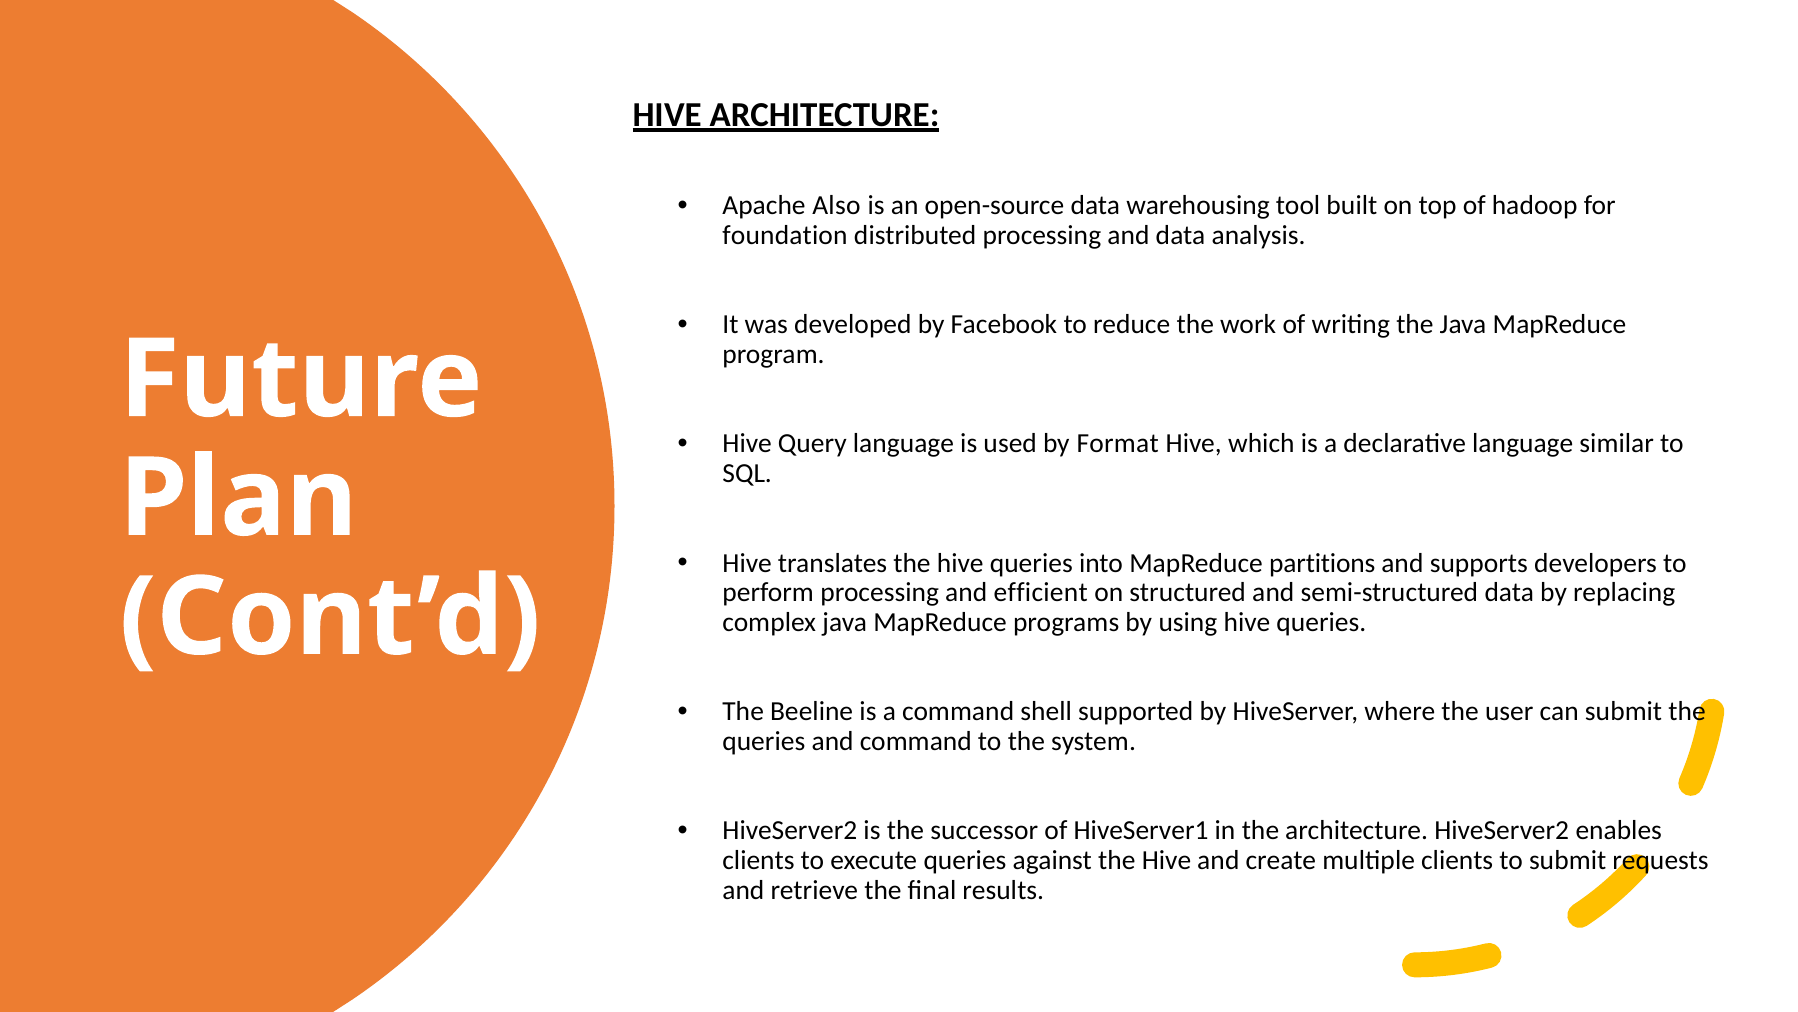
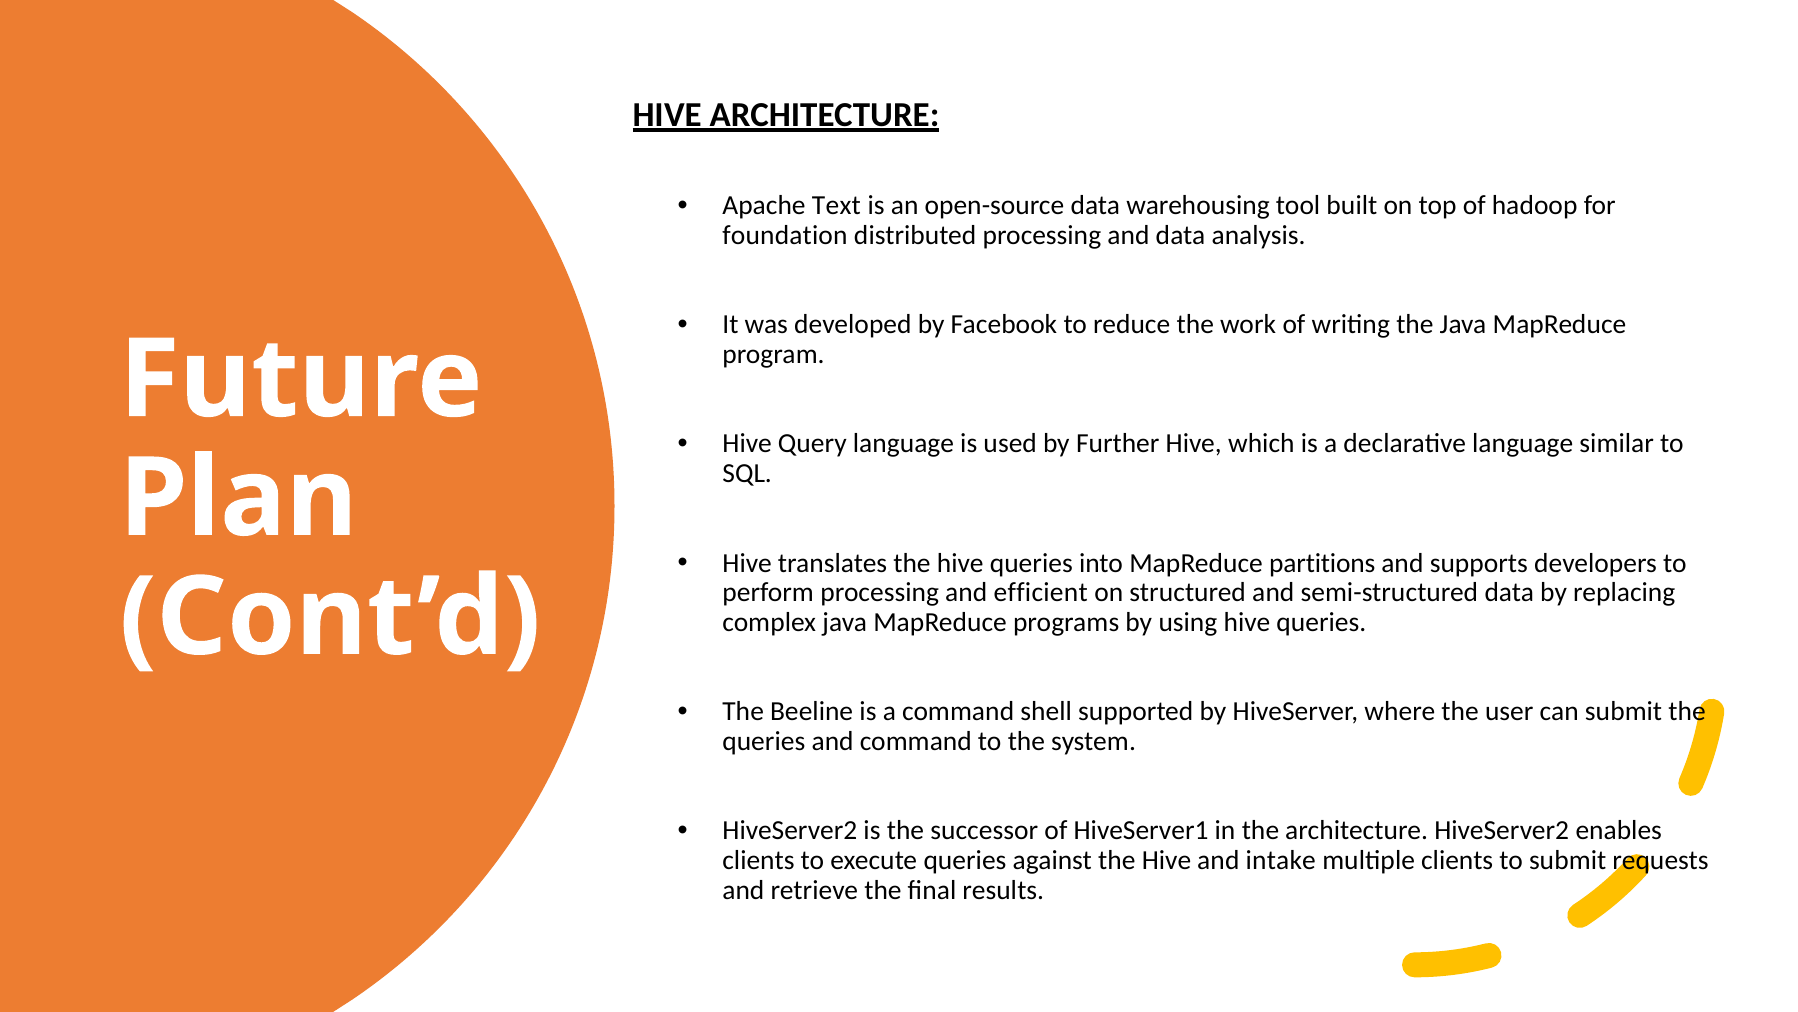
Also: Also -> Text (836, 206)
Format: Format -> Further (1118, 444)
create: create -> intake (1281, 860)
